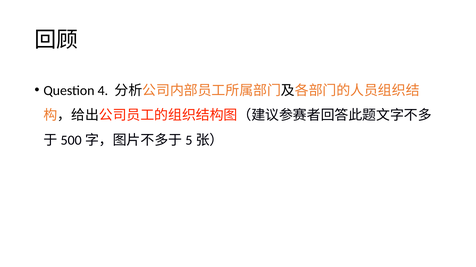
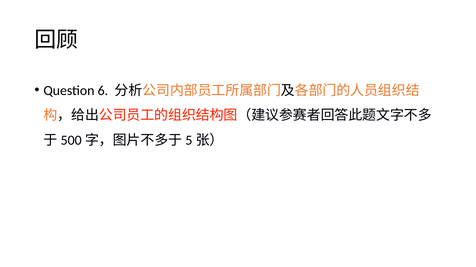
4: 4 -> 6 (103, 91)
